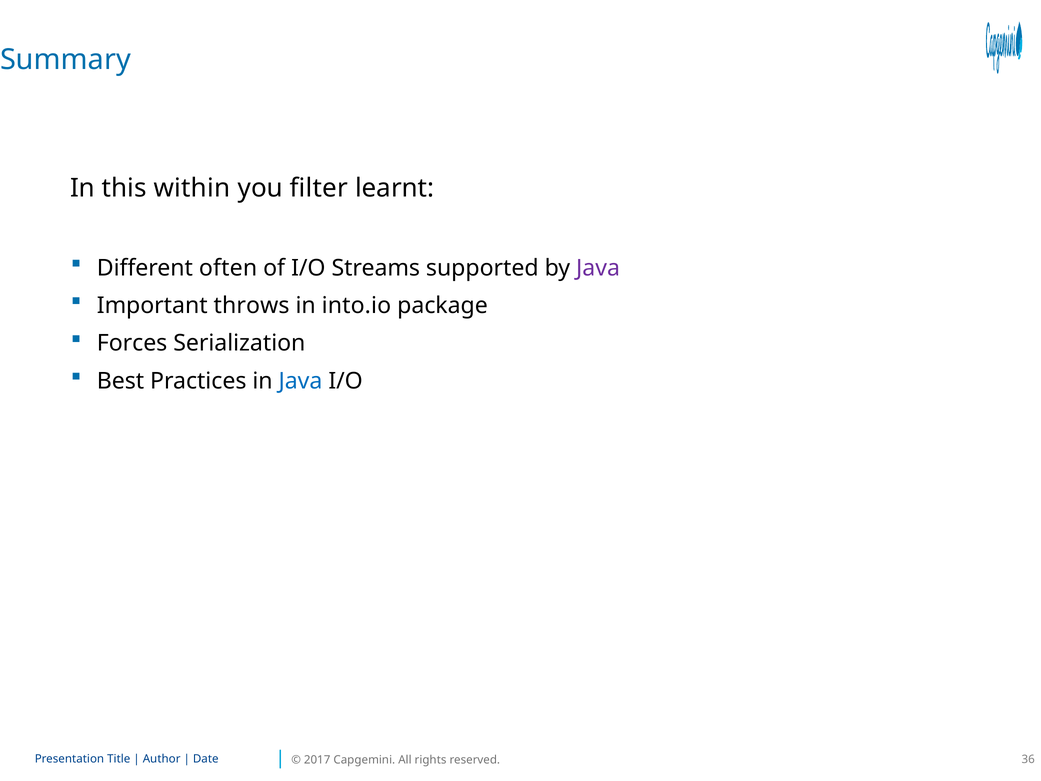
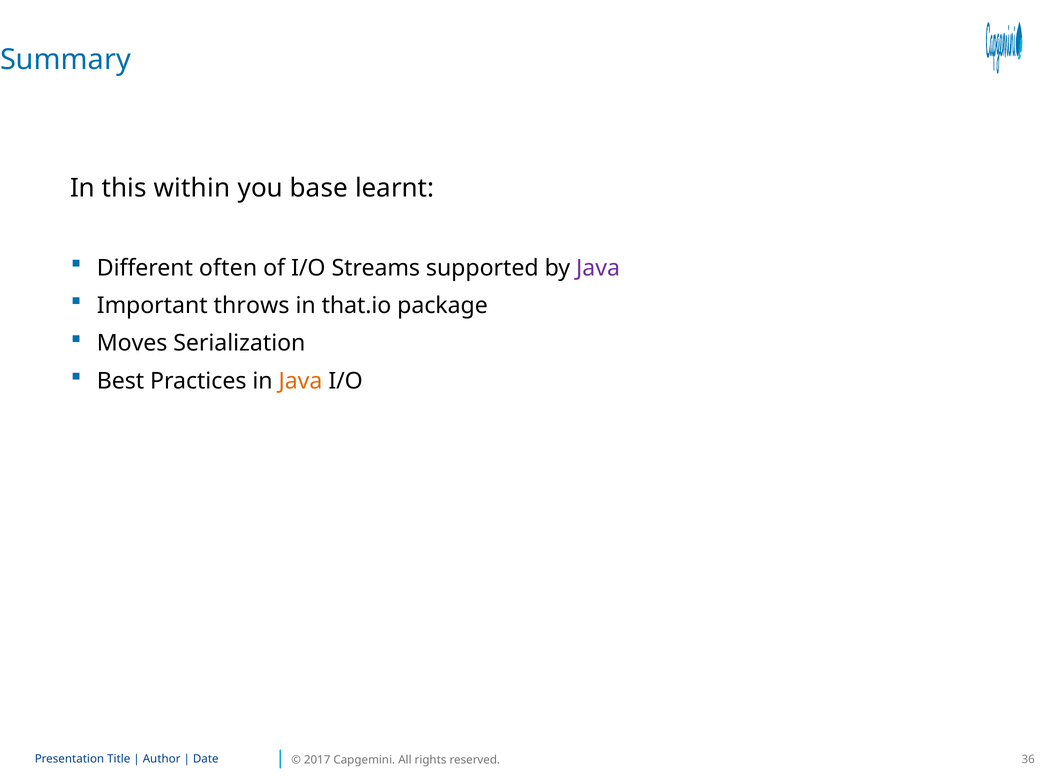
filter: filter -> base (319, 188)
into.io: into.io -> that.io (357, 306)
Forces: Forces -> Moves (132, 343)
Java colour: blue -> orange (300, 381)
